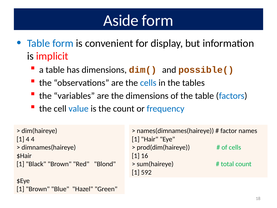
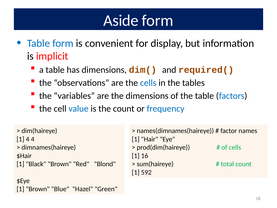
possible(: possible( -> required( (206, 70)
